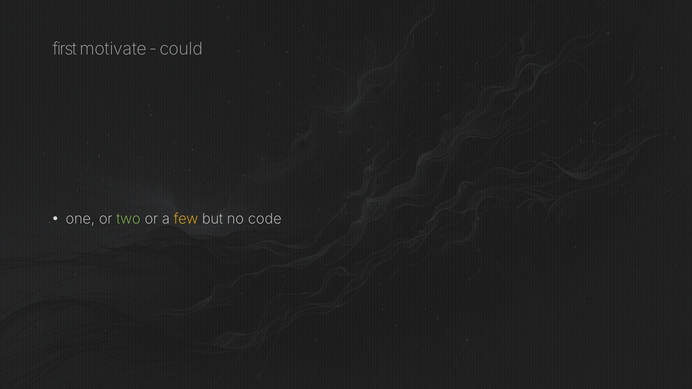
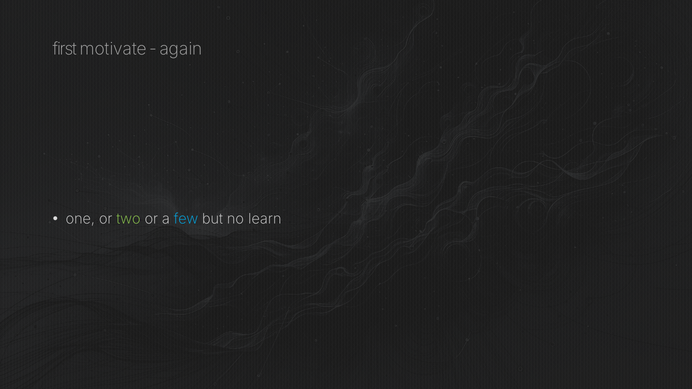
could: could -> again (181, 49)
few colour: yellow -> light blue (186, 219)
code: code -> learn (265, 219)
